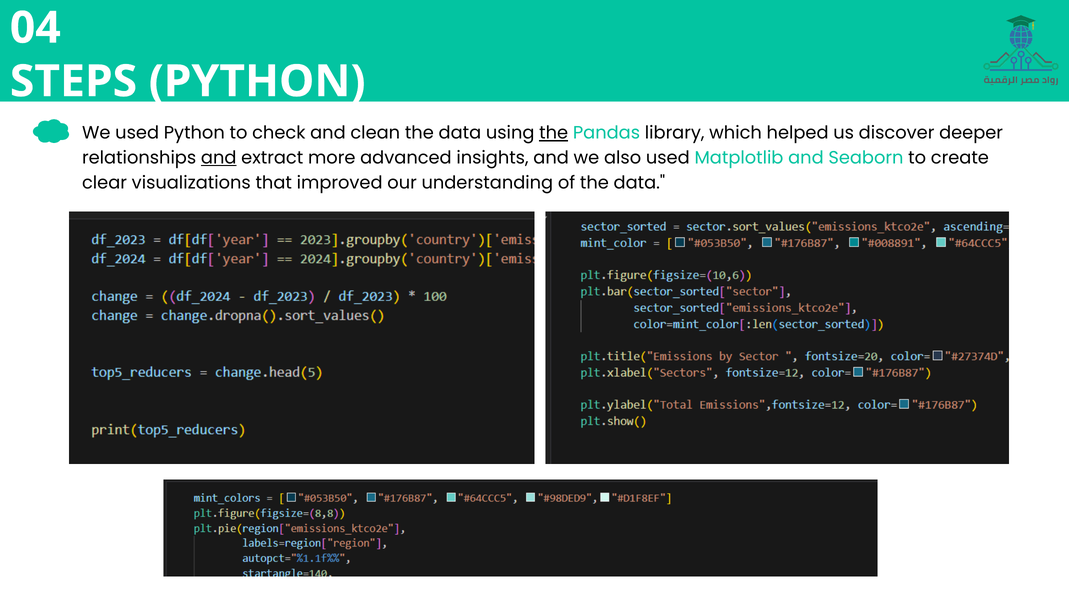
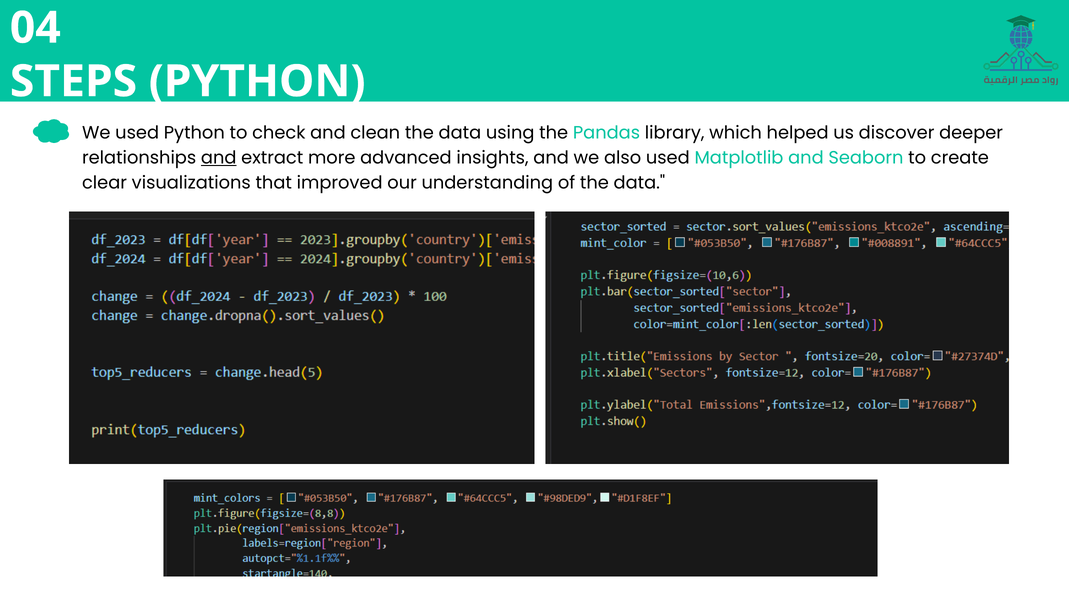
the underline: present -> none (554, 133)
